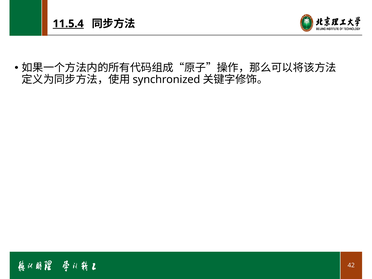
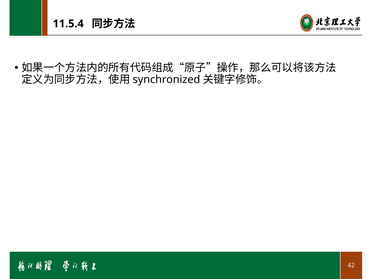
11.5.4 underline: present -> none (68, 24)
